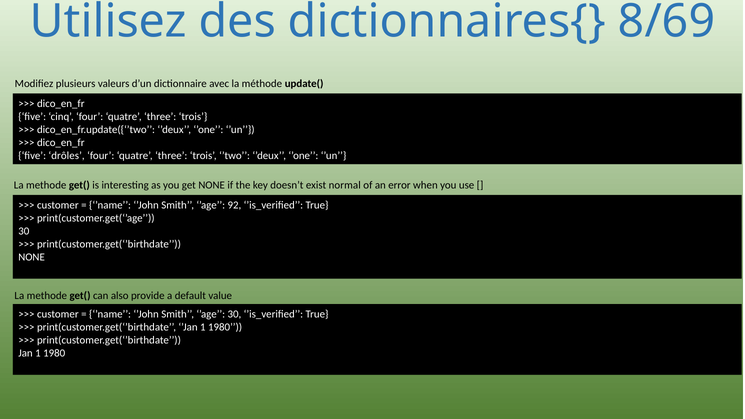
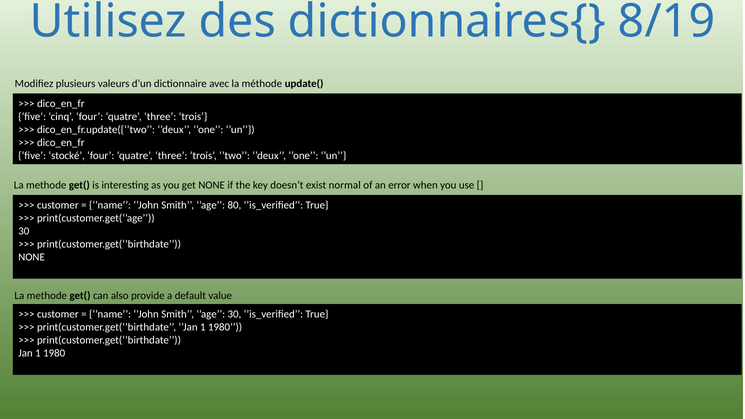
8/69: 8/69 -> 8/19 (667, 21)
drôles: drôles -> stocké (67, 156)
92: 92 -> 80 (234, 205)
